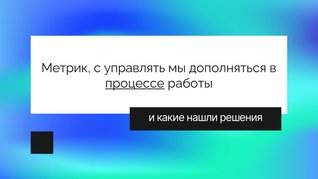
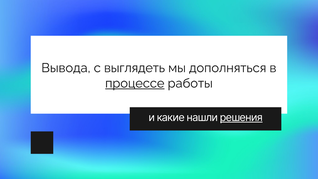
Метрик: Метрик -> Вывода (66, 68)
управлять: управлять -> выглядеть (135, 68)
решения underline: none -> present (241, 117)
